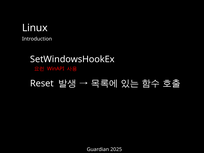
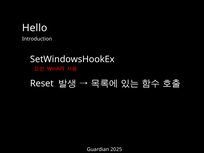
Linux: Linux -> Hello (35, 28)
